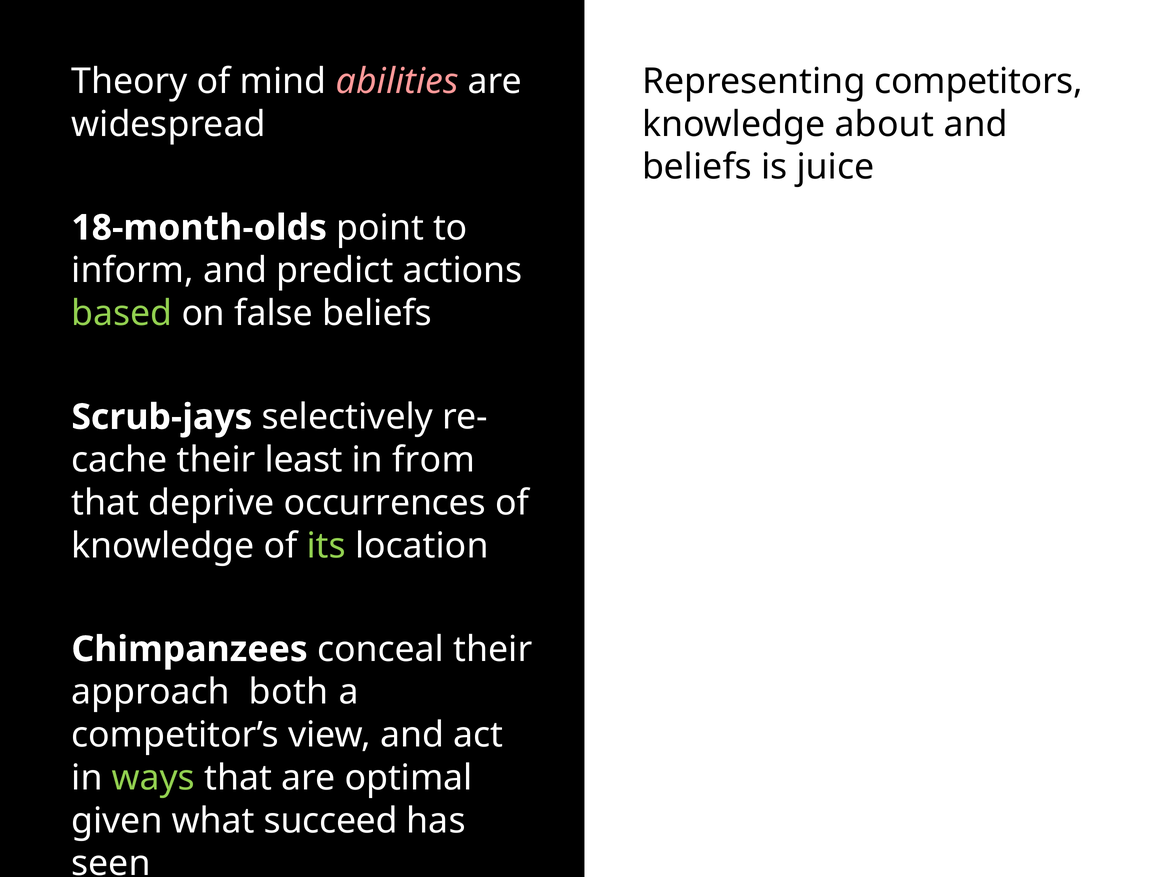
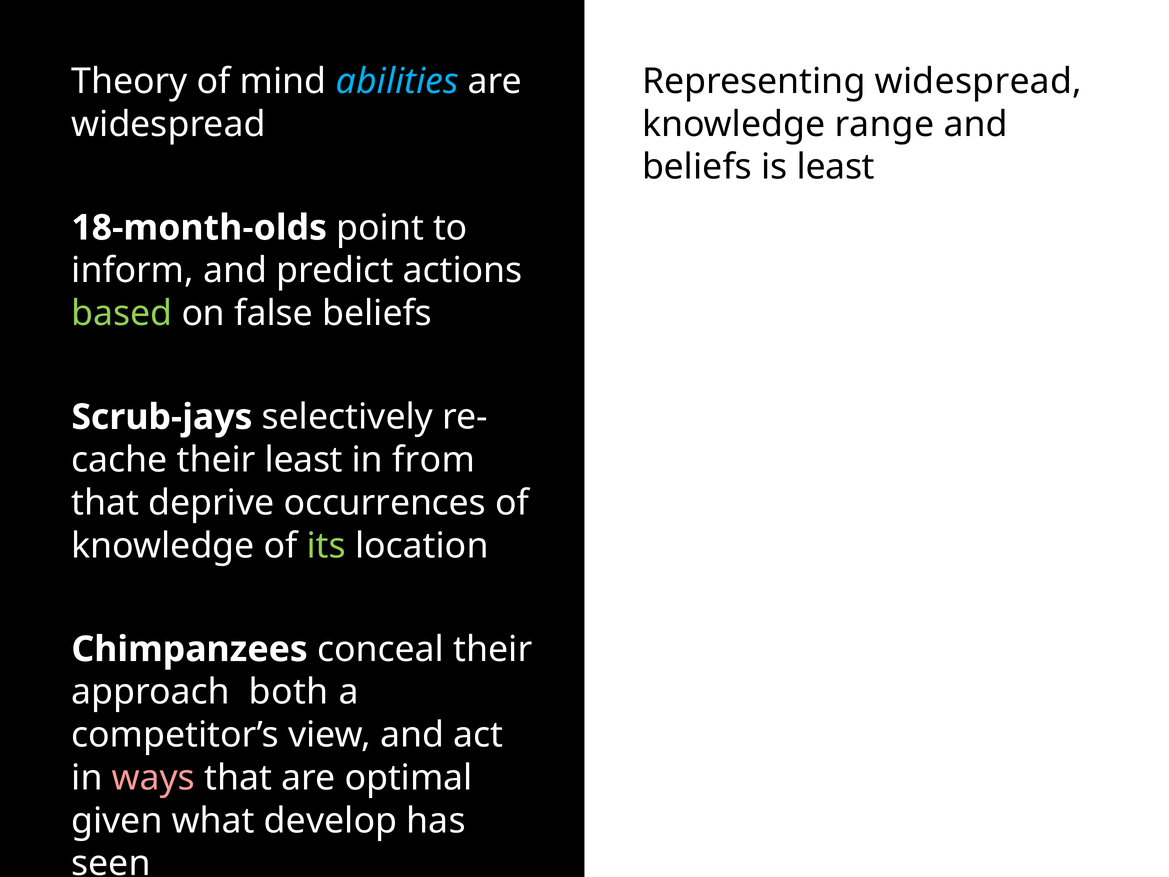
abilities colour: pink -> light blue (397, 81)
Representing competitors: competitors -> widespread (978, 81)
about: about -> range (884, 124)
is juice: juice -> least (836, 167)
ways colour: light green -> pink (153, 778)
succeed: succeed -> develop (331, 821)
